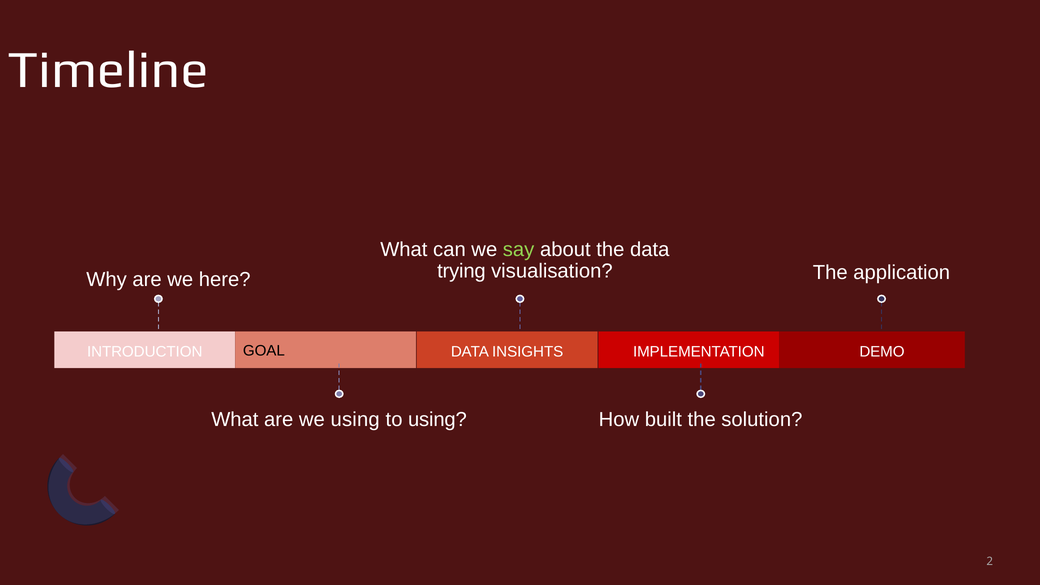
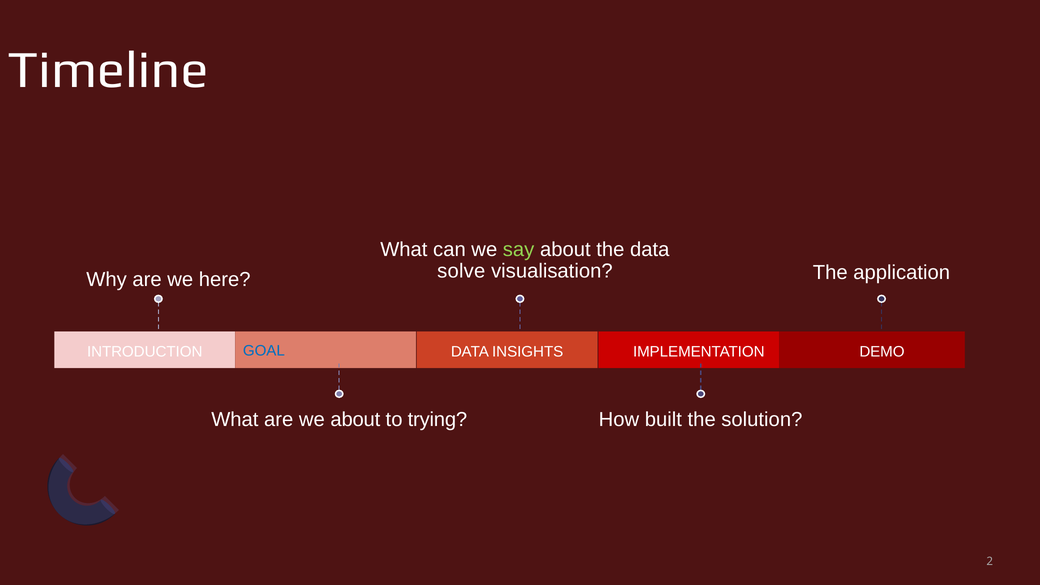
trying: trying -> solve (461, 271)
GOAL colour: black -> blue (264, 351)
we using: using -> about (355, 420)
to using: using -> trying (437, 420)
